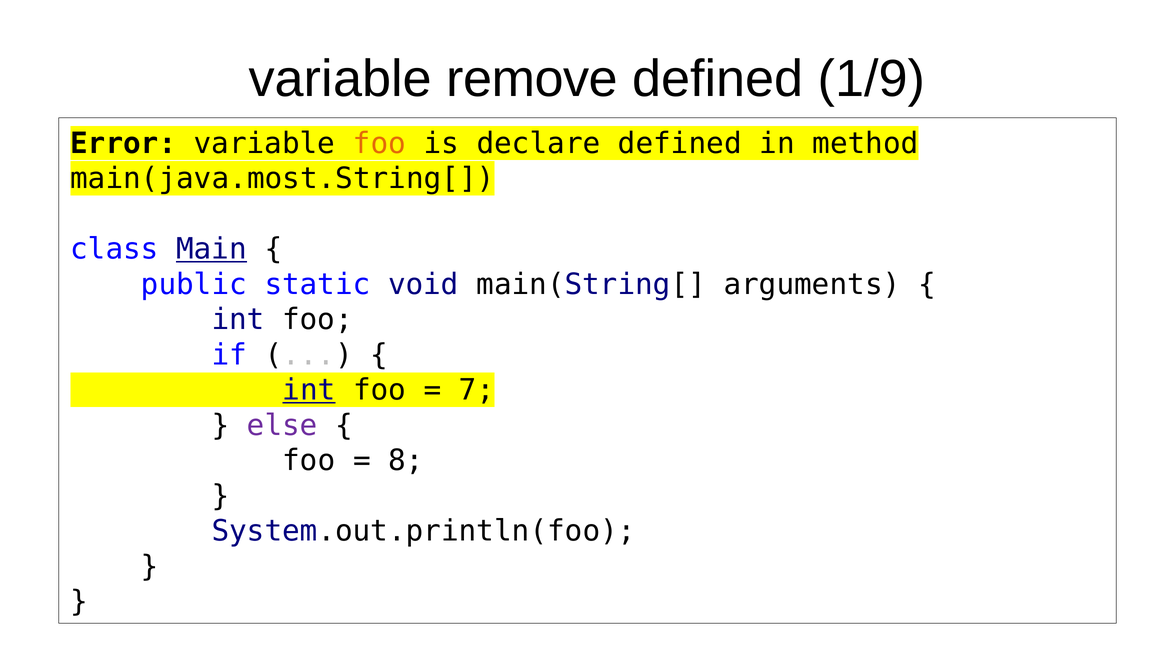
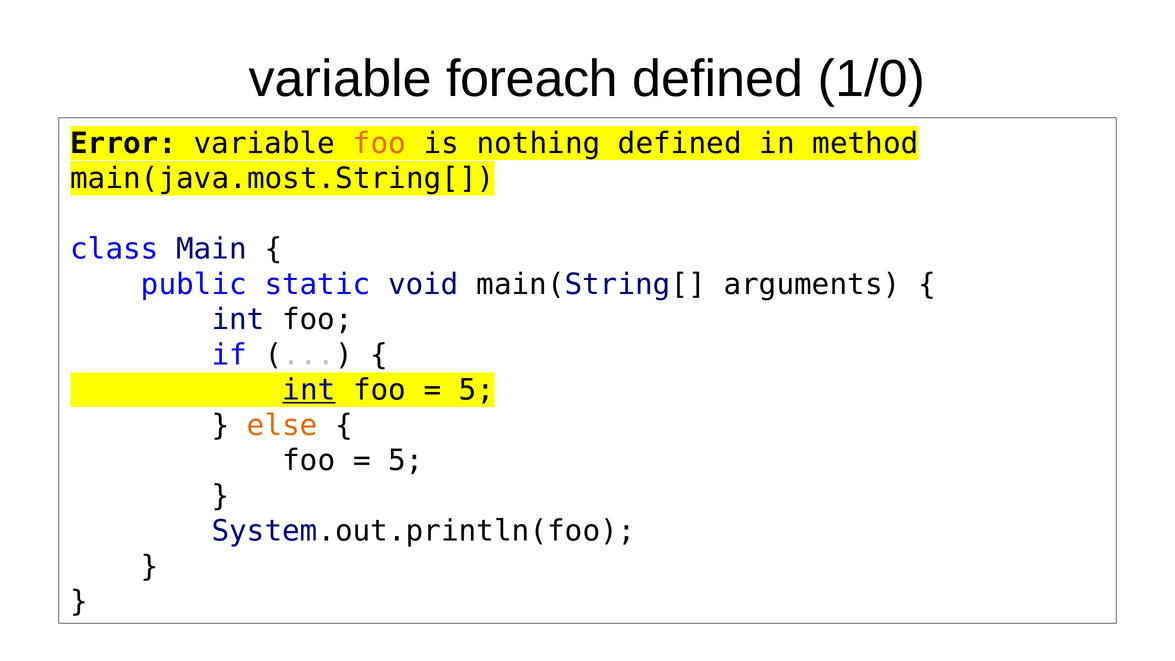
remove: remove -> foreach (532, 79)
1/9: 1/9 -> 1/0 (872, 79)
declare: declare -> nothing (539, 143)
Main underline: present -> none (212, 249)
7: 7 -> 5 (477, 390)
else colour: purple -> orange (282, 425)
8: 8 -> 5 (406, 461)
